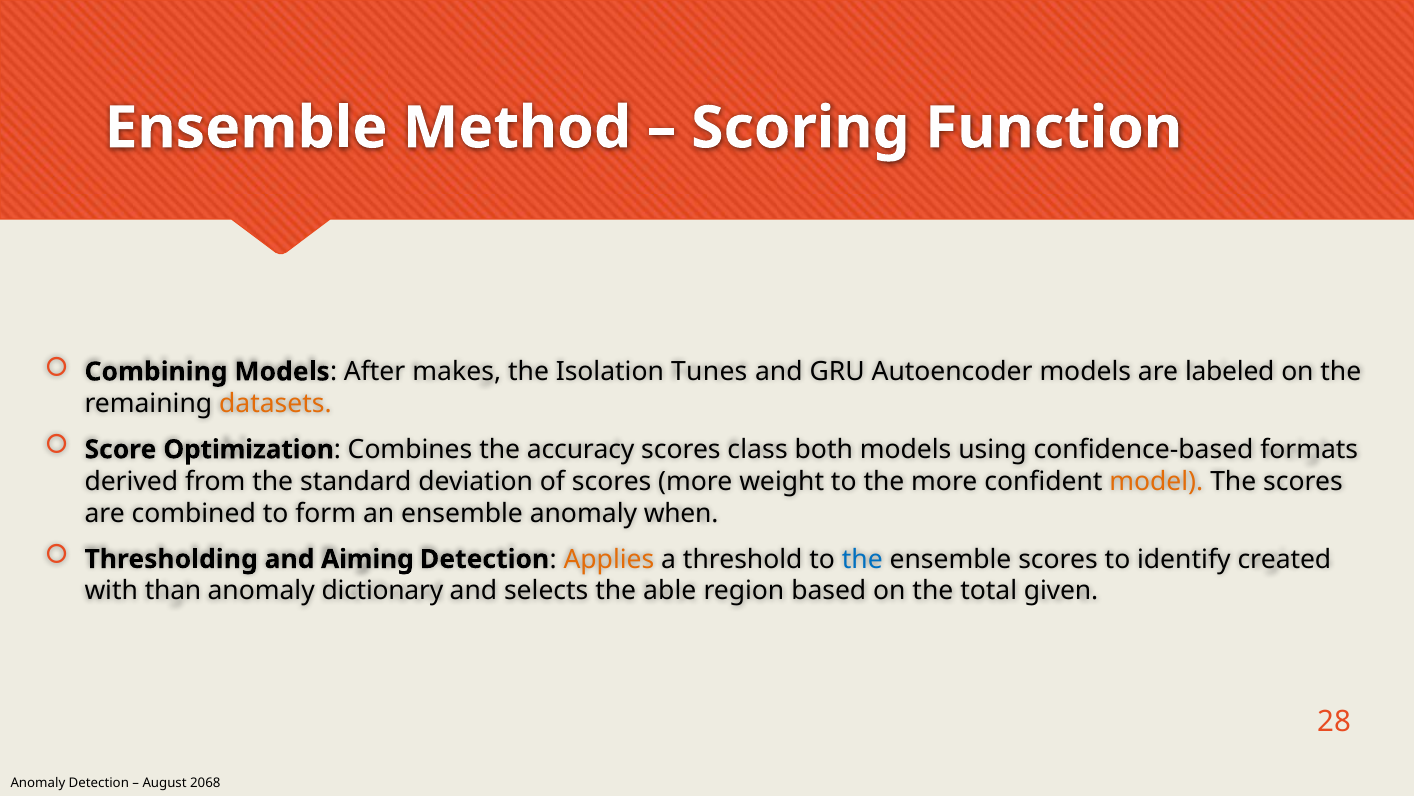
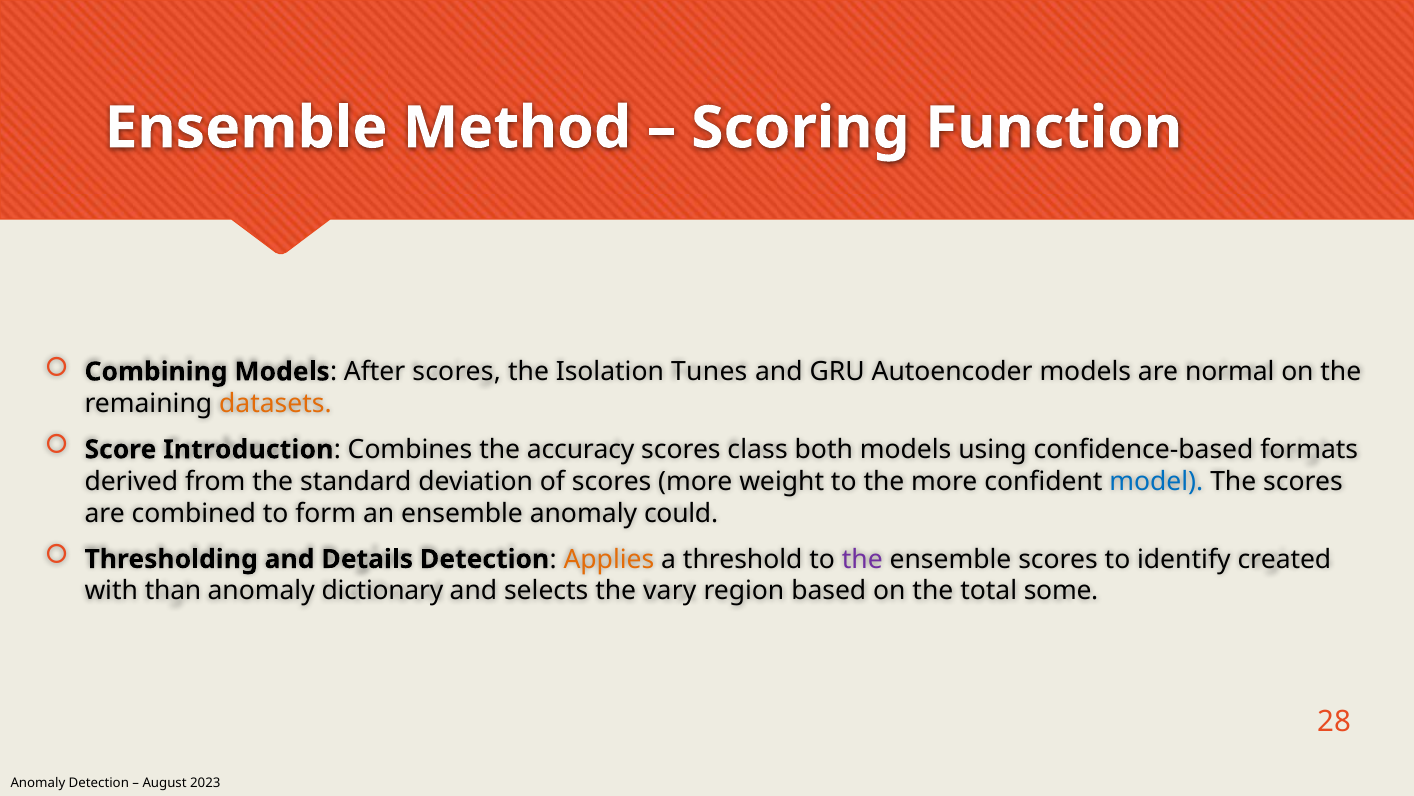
After makes: makes -> scores (457, 371)
labeled: labeled -> normal (1230, 371)
Optimization: Optimization -> Introduction (248, 449)
model colour: orange -> blue (1156, 481)
when: when -> could (681, 513)
Aiming: Aiming -> Details (367, 559)
the colour: blue -> purple (862, 559)
able: able -> vary (670, 591)
given: given -> some (1061, 591)
2068: 2068 -> 2023 (205, 783)
